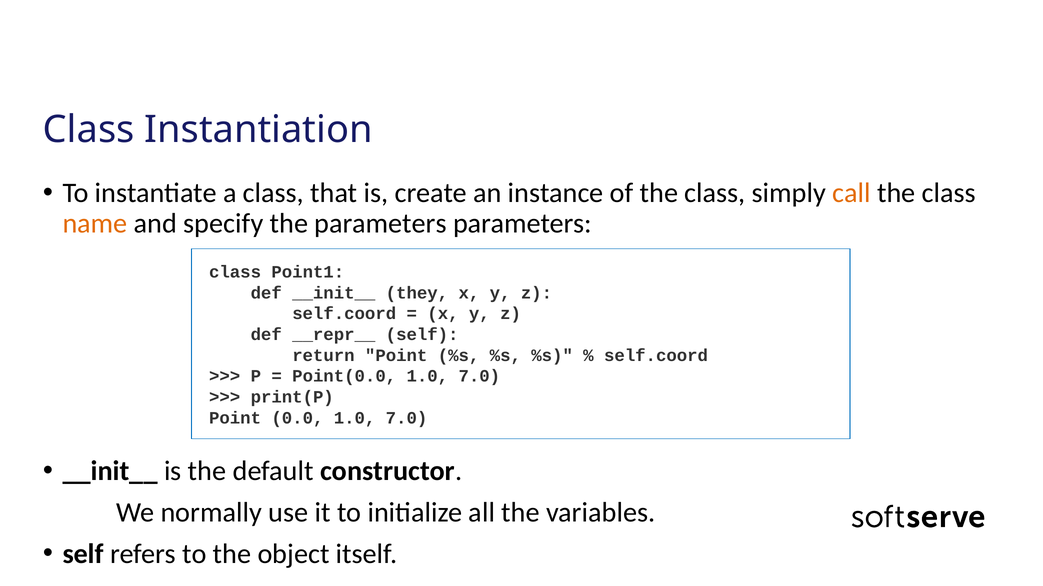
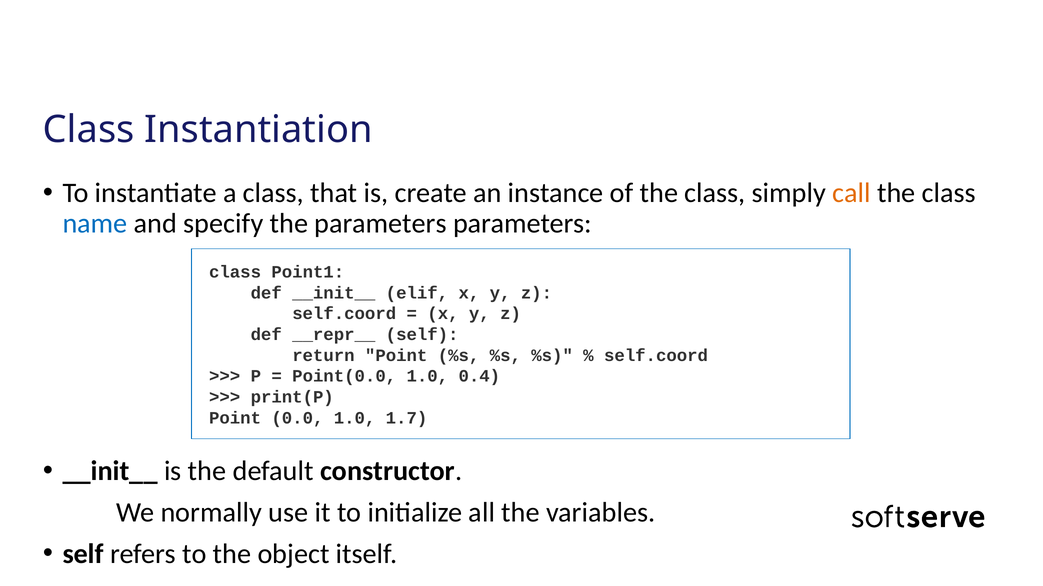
name colour: orange -> blue (95, 223)
they: they -> elif (417, 293)
Point(0.0 1.0 7.0: 7.0 -> 0.4 (479, 377)
0.0 1.0 7.0: 7.0 -> 1.7 (407, 418)
